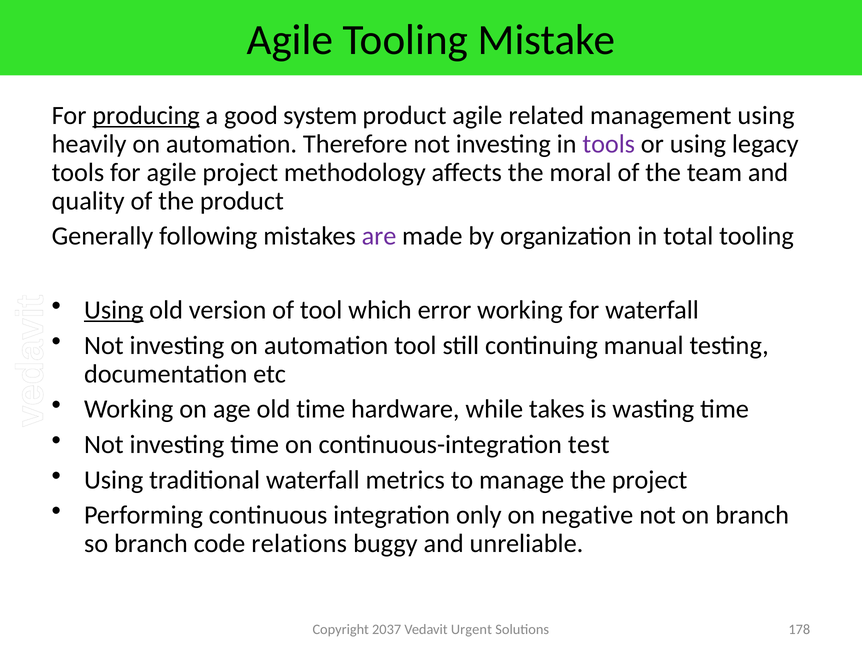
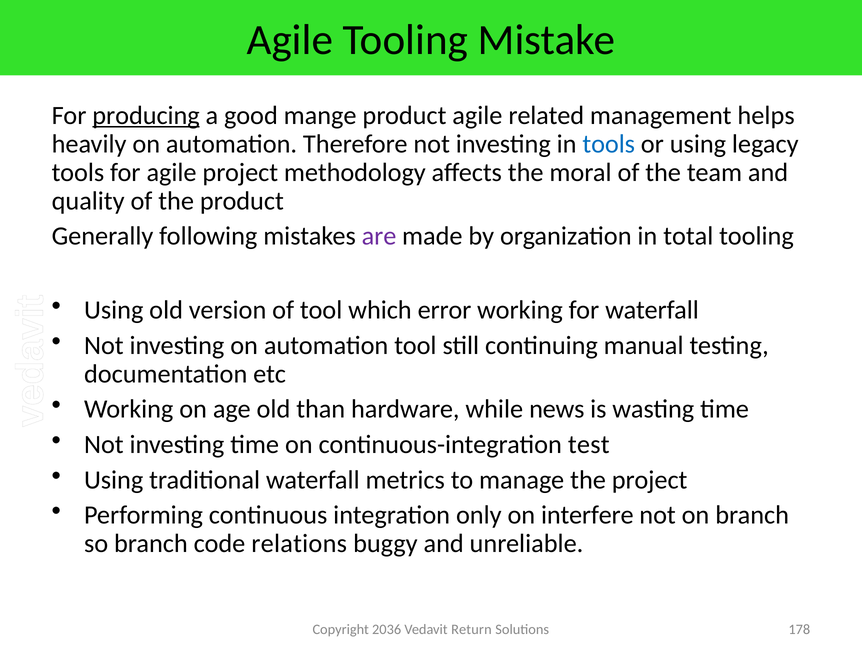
system: system -> mange (320, 115)
management using: using -> helps (766, 115)
tools colour: purple -> blue (609, 144)
Using underline: present -> none (114, 310)
old time: time -> than (321, 409)
takes: takes -> news (557, 409)
negative: negative -> interfere (587, 515)
2037: 2037 -> 2036 (387, 629)
Urgent: Urgent -> Return (471, 629)
